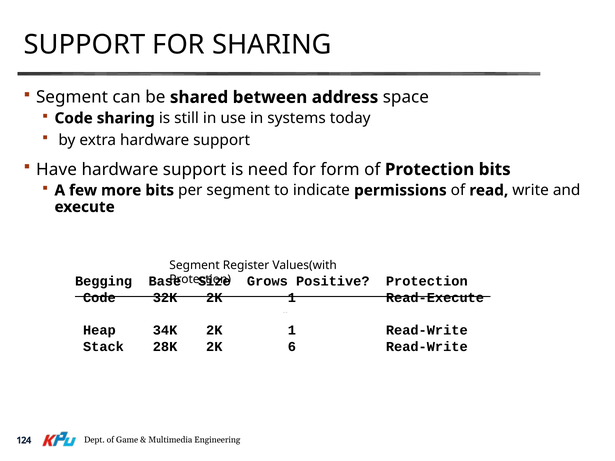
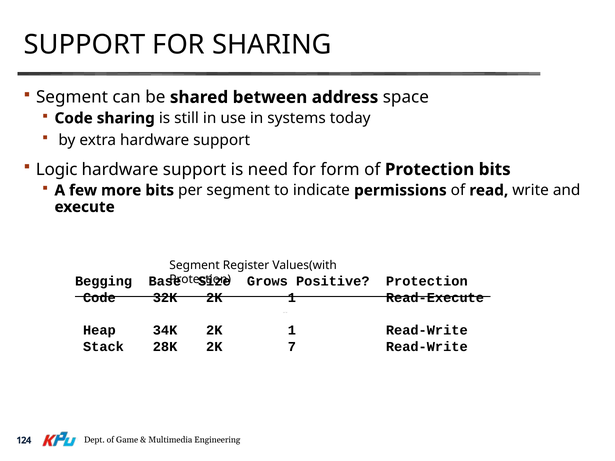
Have: Have -> Logic (57, 169)
6: 6 -> 7 (292, 347)
